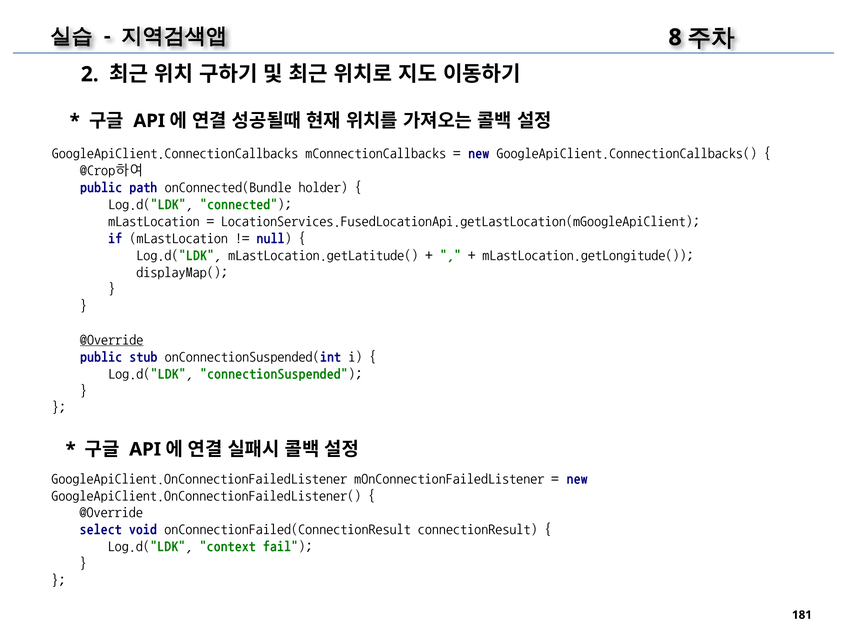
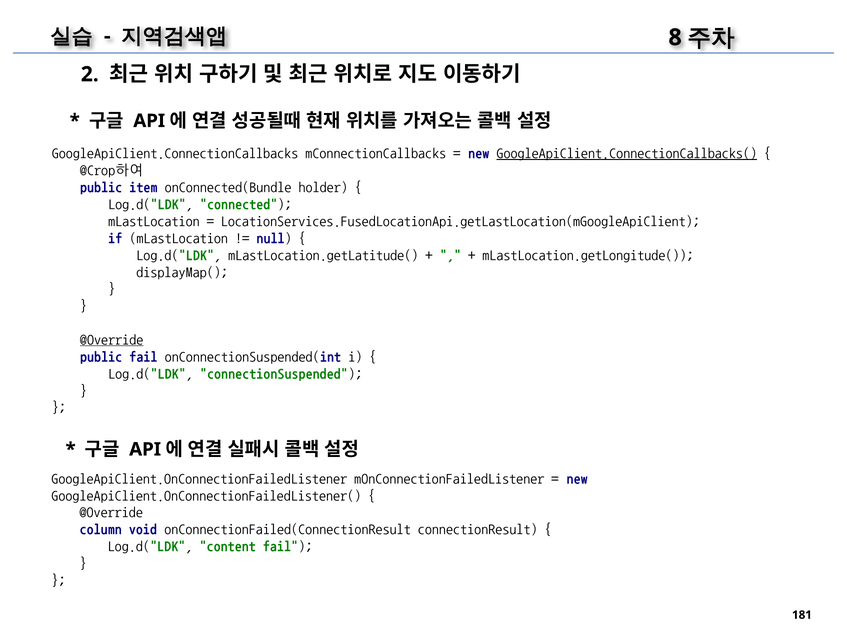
GoogleApiClient.ConnectionCallbacks( underline: none -> present (627, 153)
path: path -> item (143, 187)
public stub: stub -> fail (143, 357)
select: select -> column (101, 529)
context: context -> content (228, 546)
